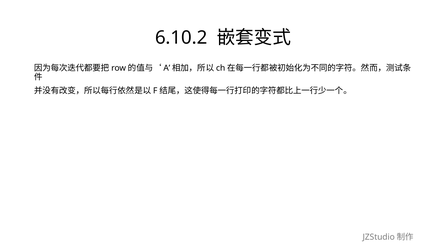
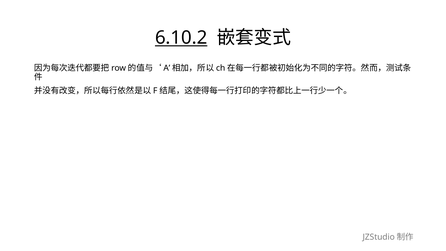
6.10.2 underline: none -> present (181, 38)
